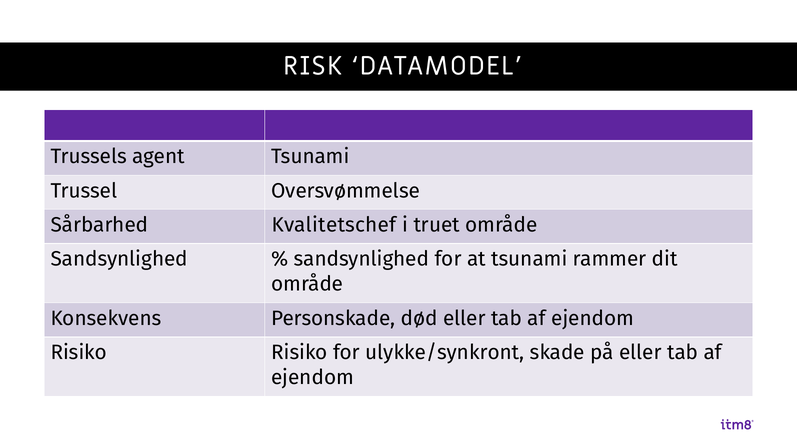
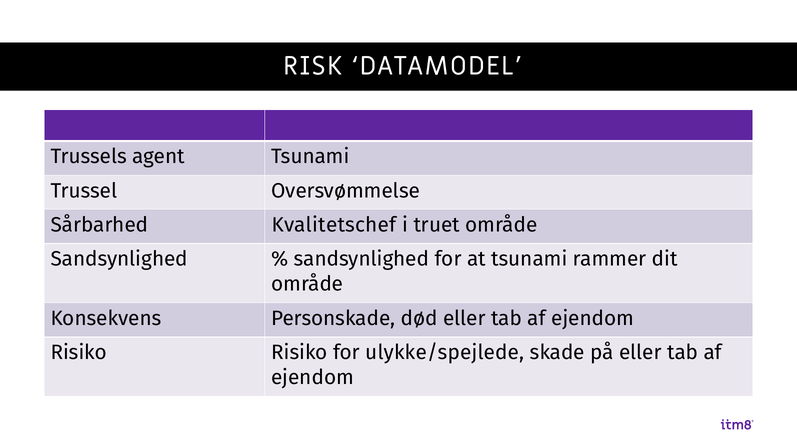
ulykke/synkront: ulykke/synkront -> ulykke/spejlede (445, 353)
